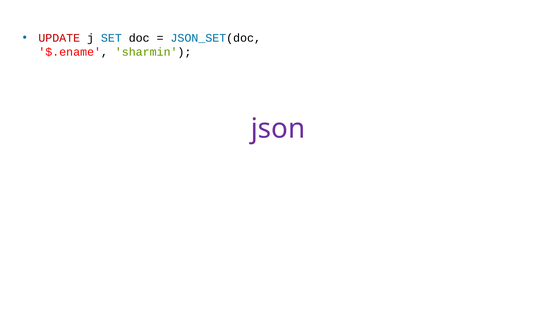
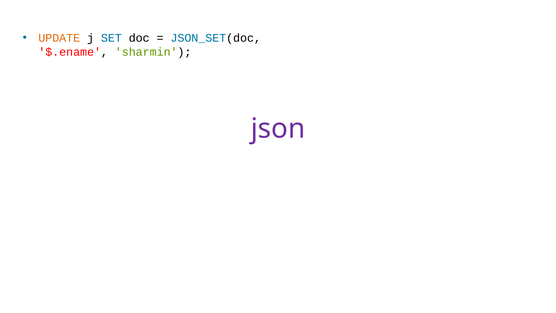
UPDATE colour: red -> orange (59, 38)
